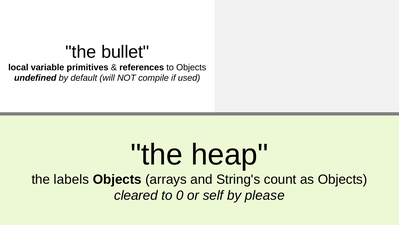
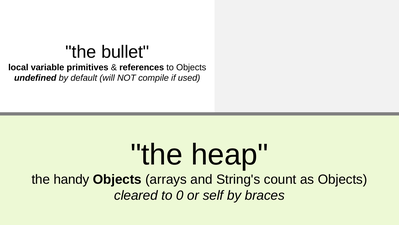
labels: labels -> handy (72, 179)
please: please -> braces (265, 195)
